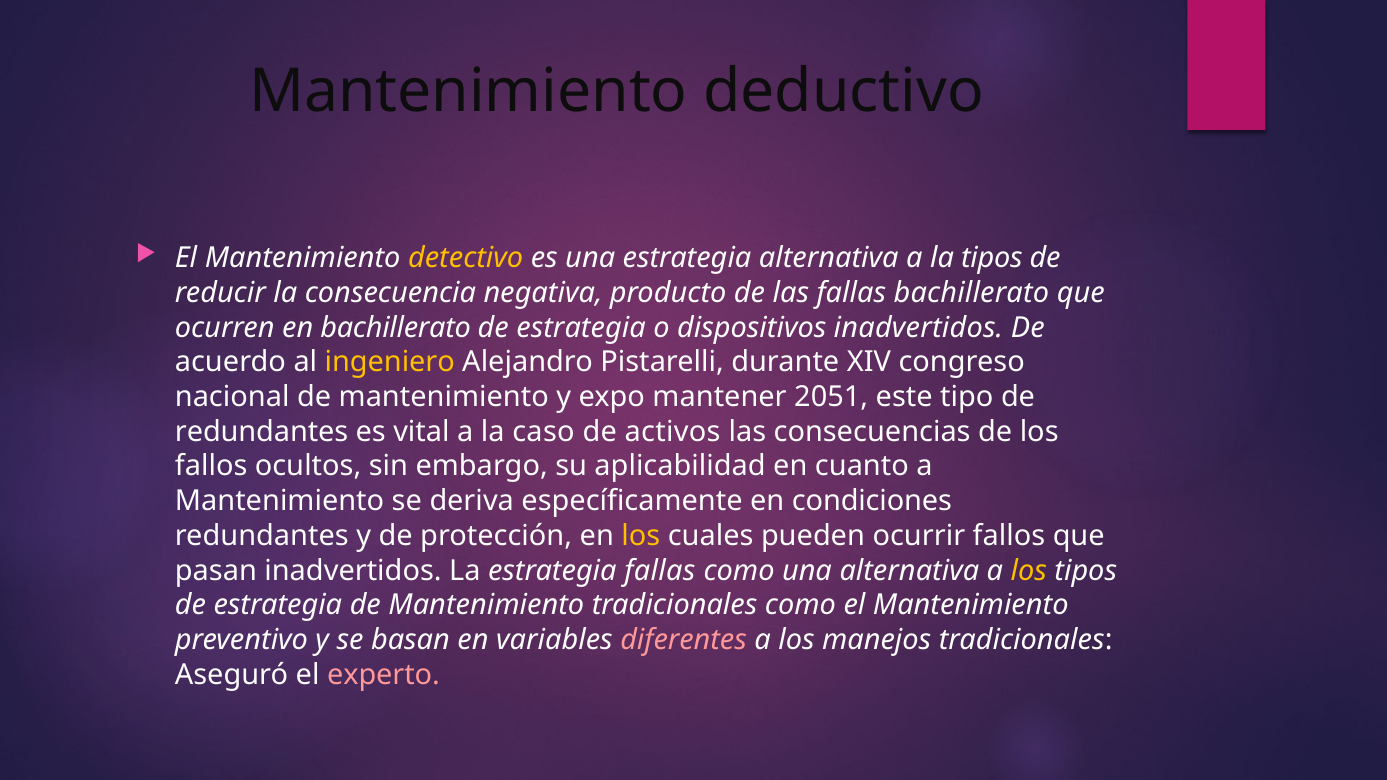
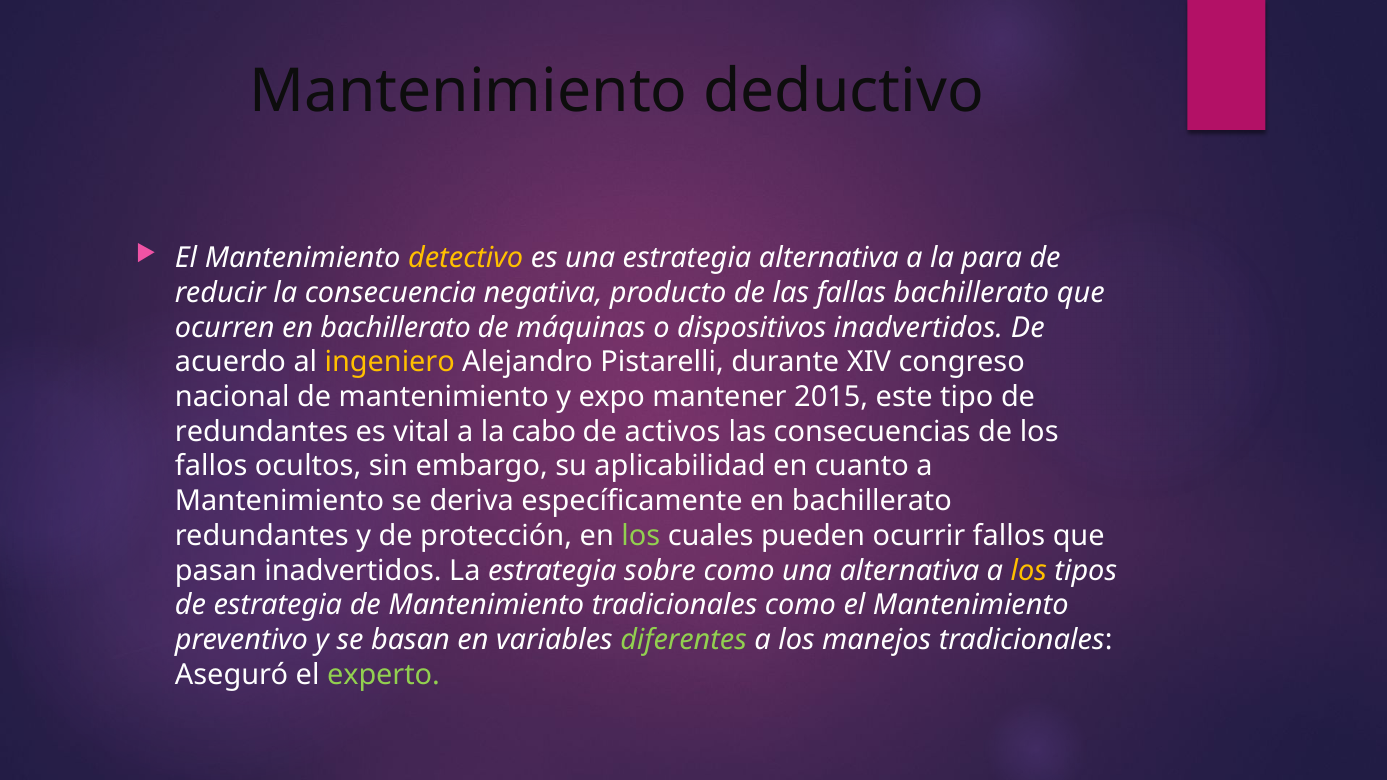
la tipos: tipos -> para (992, 258)
estrategia: estrategia -> máquinas (581, 328)
2051: 2051 -> 2015 (831, 397)
caso: caso -> cabo (544, 432)
específicamente en condiciones: condiciones -> bachillerato (872, 501)
los colour: yellow -> light green (641, 536)
estrategia fallas: fallas -> sobre (660, 571)
diferentes colour: pink -> light green (684, 640)
experto colour: pink -> light green (383, 675)
